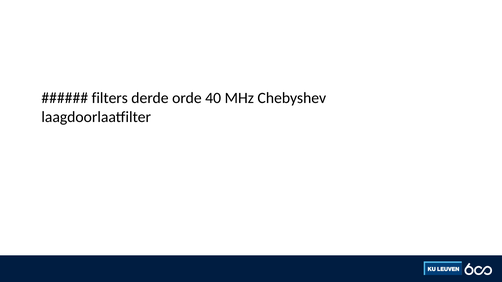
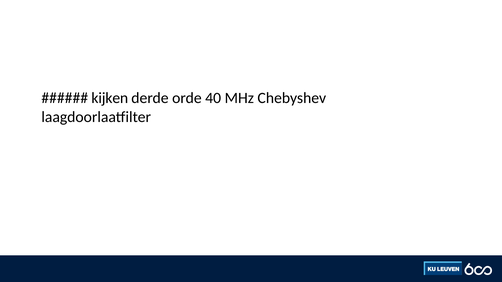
filters: filters -> kijken (110, 98)
